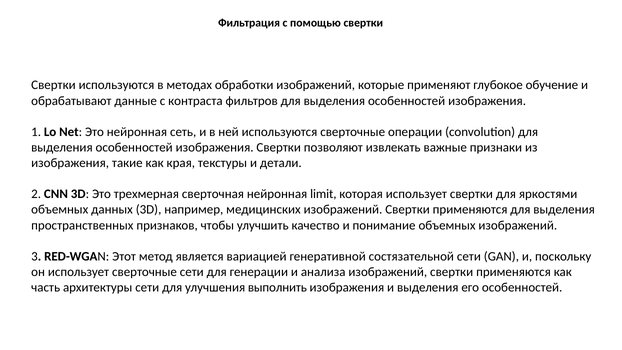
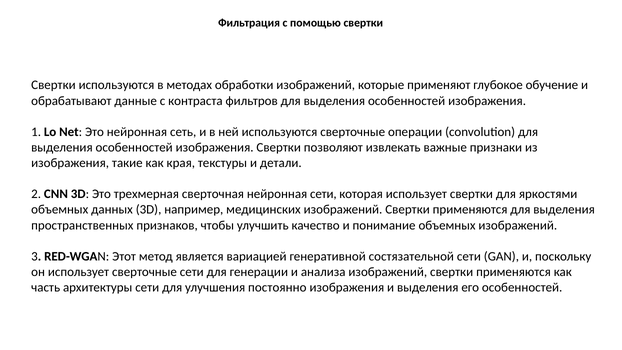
нейронная limit: limit -> сети (323, 194)
выполнить: выполнить -> постоянно (277, 287)
